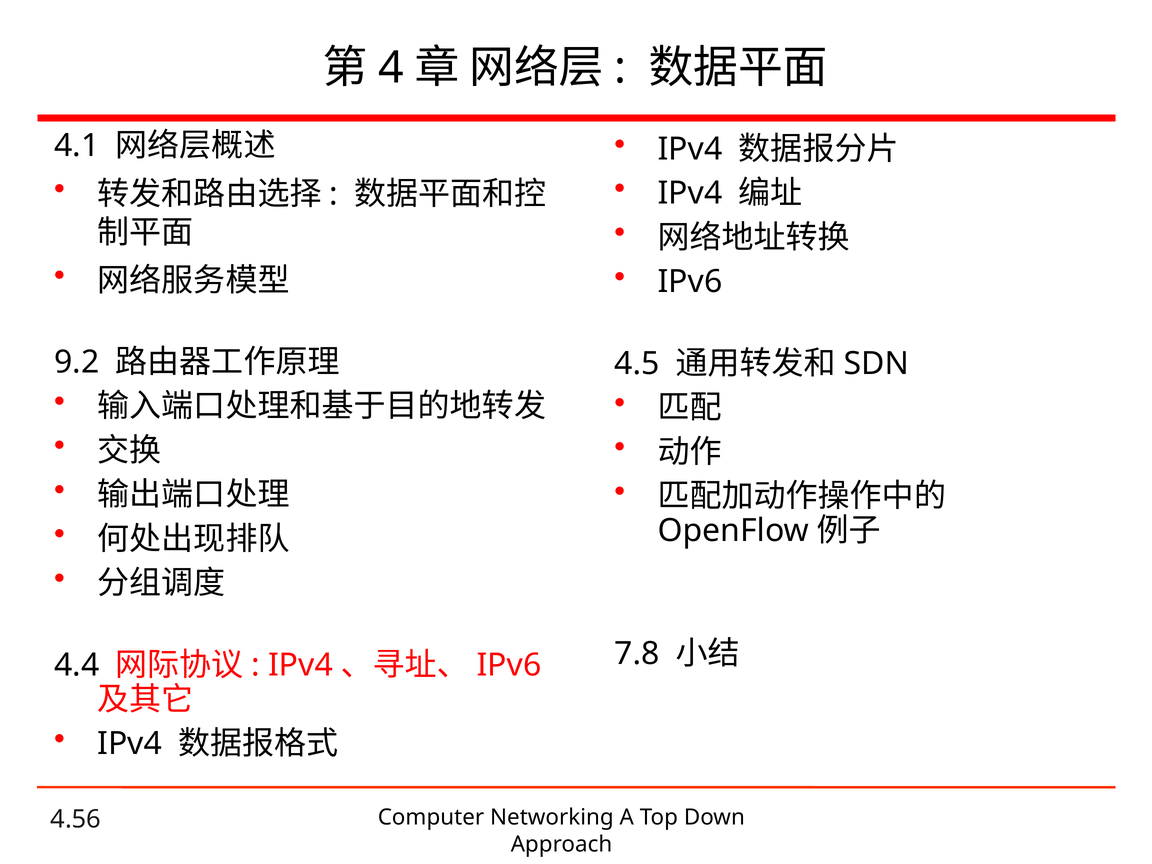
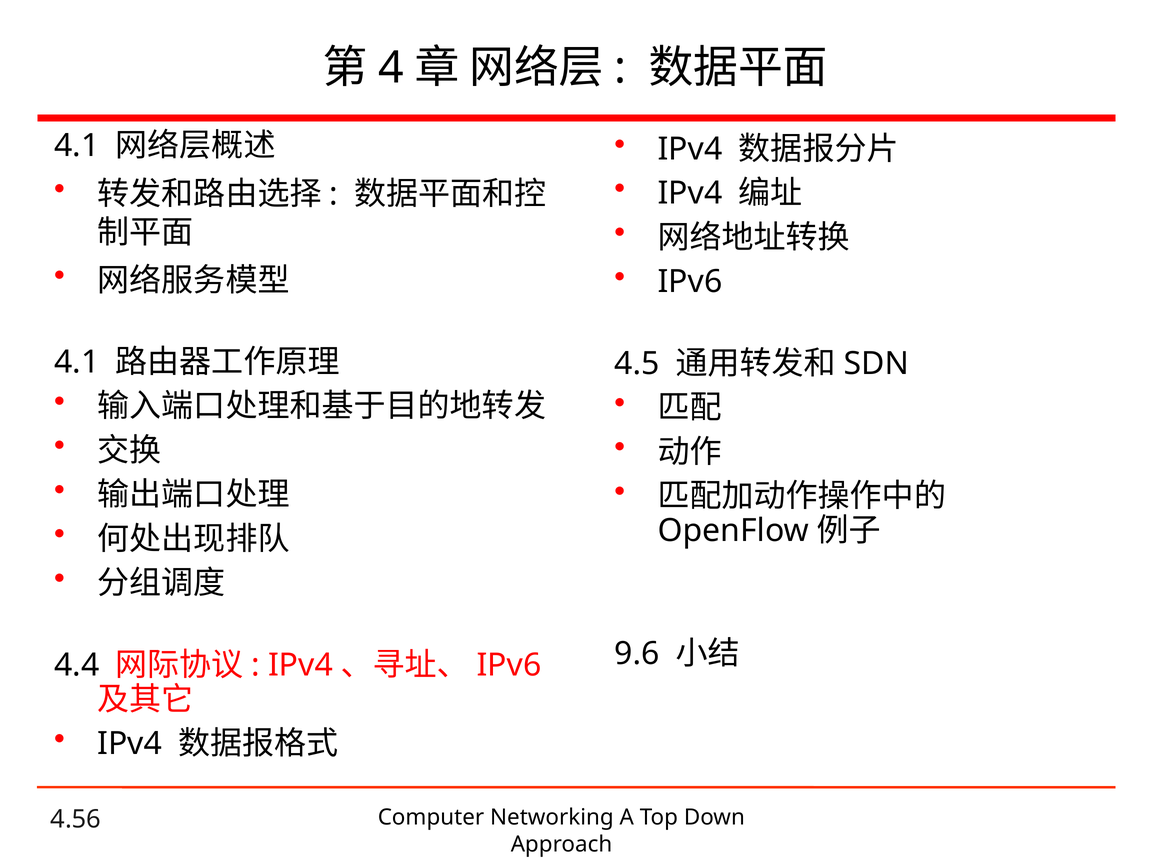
9.2: 9.2 -> 4.1 (77, 362)
7.8: 7.8 -> 9.6 (637, 654)
